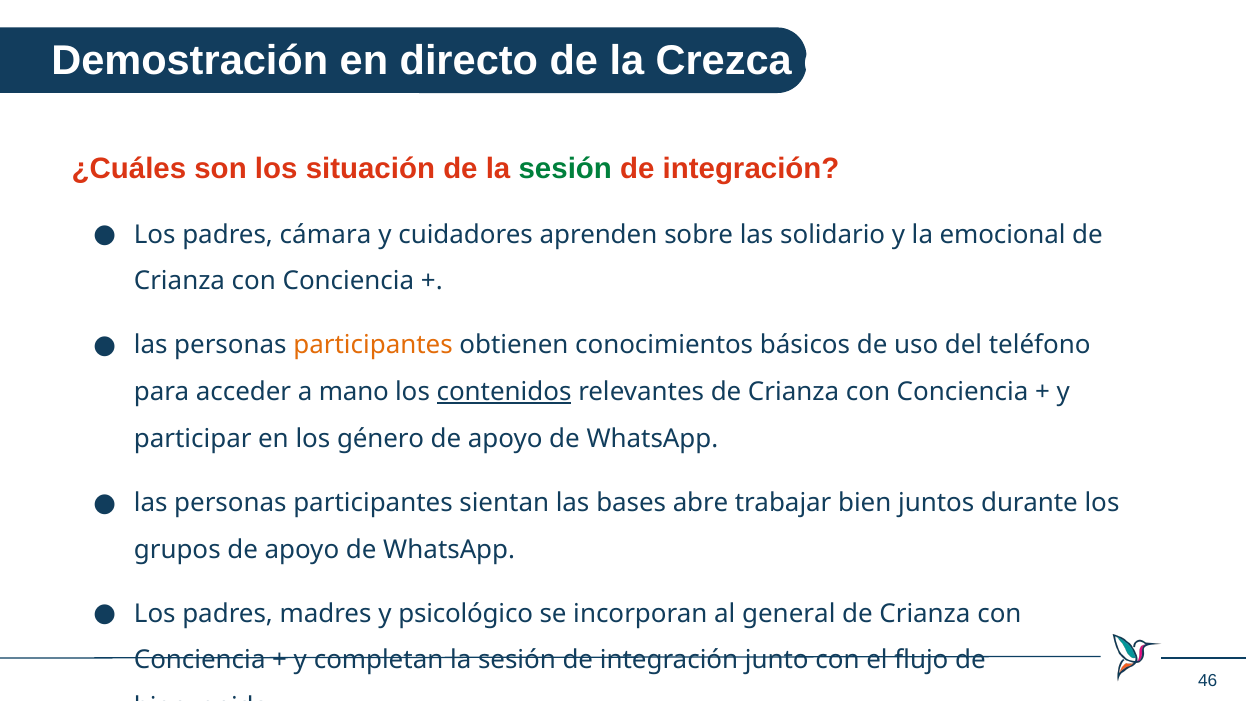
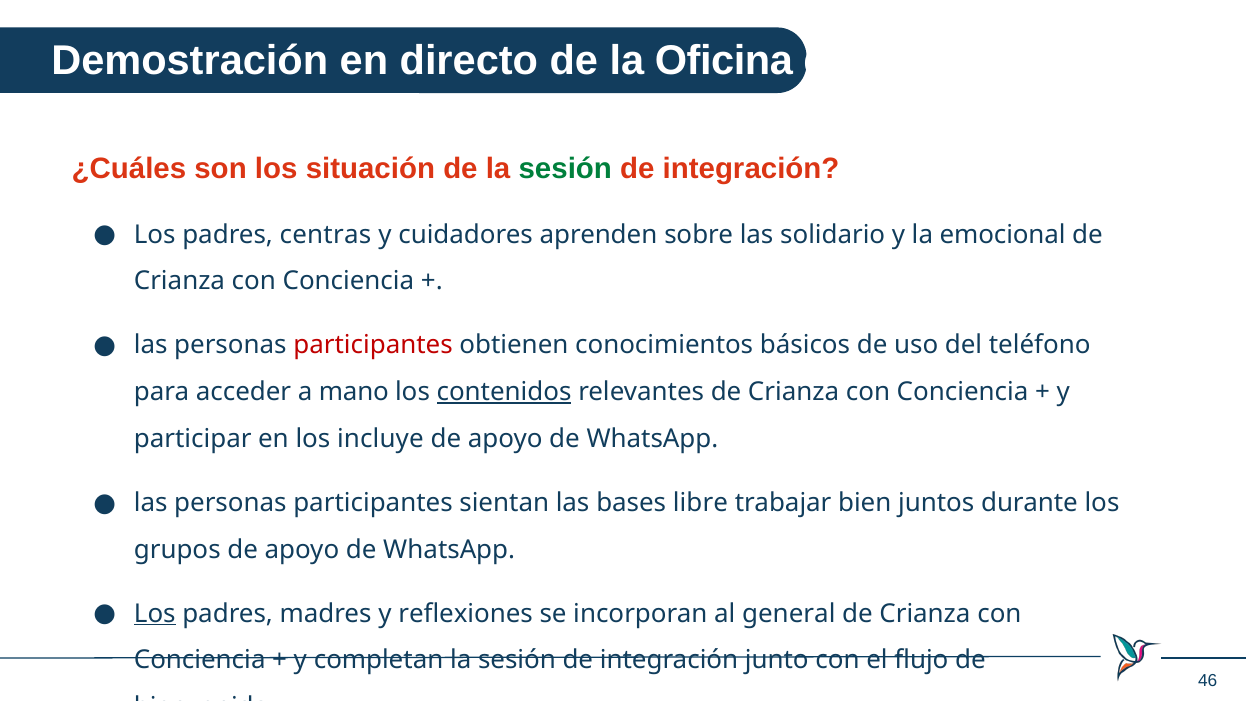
Crezca: Crezca -> Oficina (724, 61)
cámara: cámara -> centras (325, 235)
participantes colour: orange -> red (373, 345)
género: género -> incluye (380, 439)
abre: abre -> libre (700, 503)
Los underline: none -> present (155, 613)
psicológico: psicológico -> reflexiones (466, 613)
